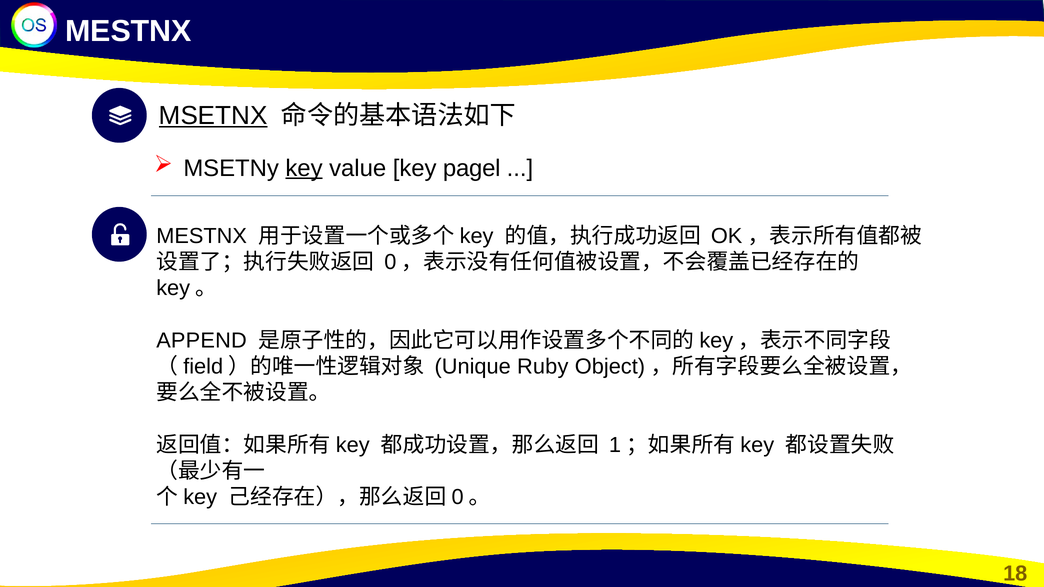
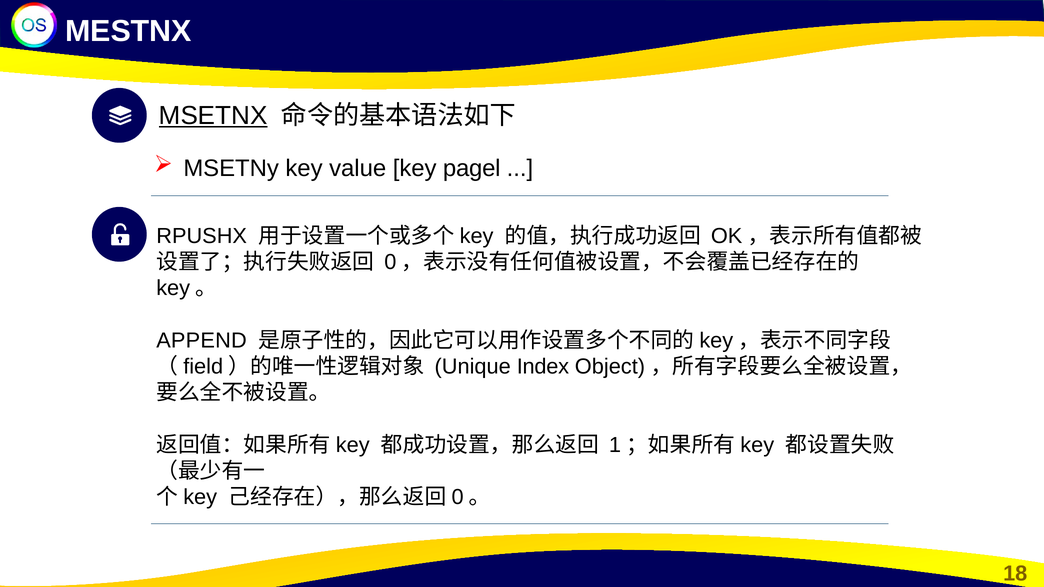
key underline: present -> none (304, 168)
MESTNX: MESTNX -> RPUSHX (202, 236)
Ruby: Ruby -> Index (543, 367)
